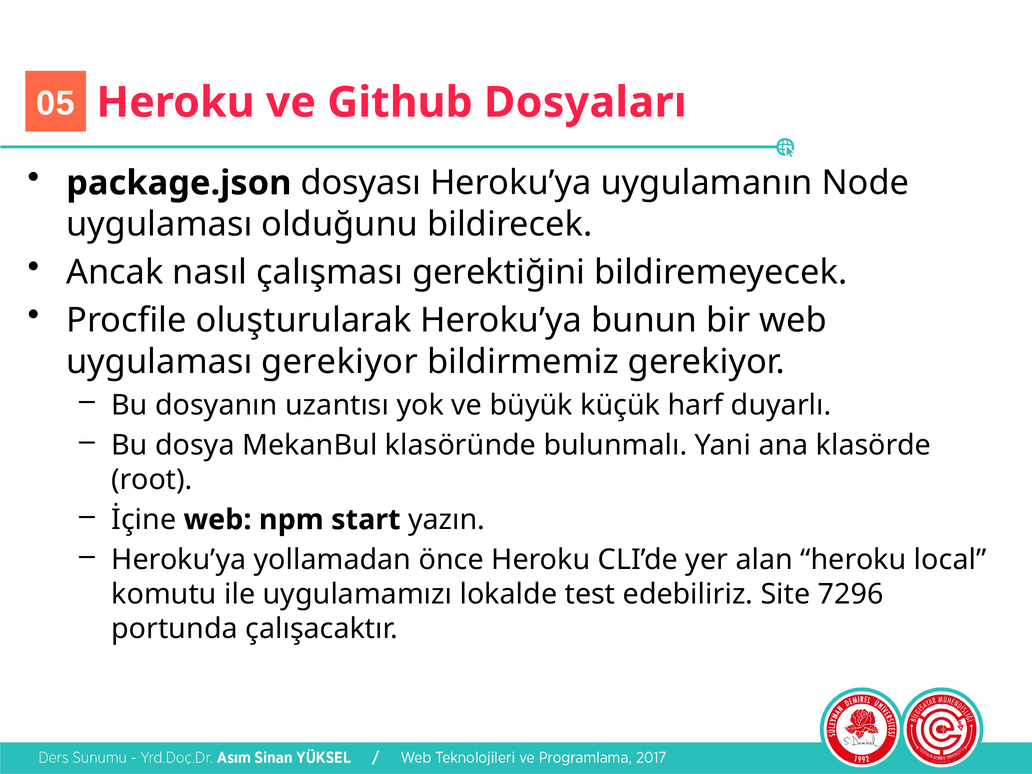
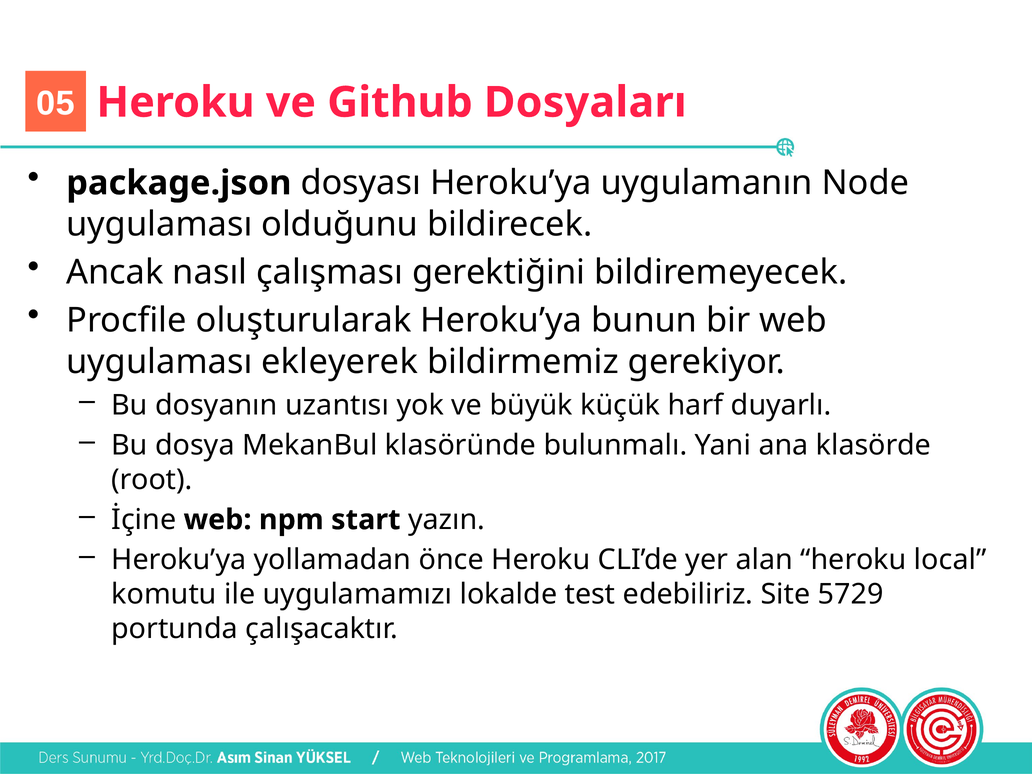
uygulaması gerekiyor: gerekiyor -> ekleyerek (340, 362)
7296: 7296 -> 5729 (851, 594)
